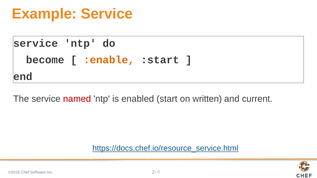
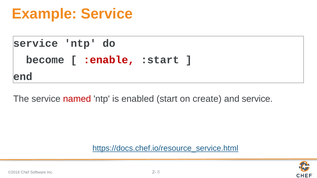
:enable colour: orange -> red (109, 60)
written: written -> create (207, 99)
and current: current -> service (257, 99)
